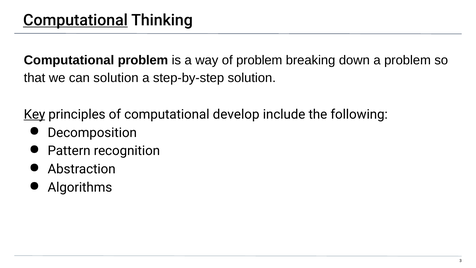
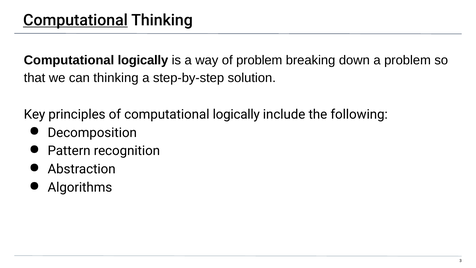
problem: problem -> logically (143, 60)
can solution: solution -> thinking (116, 78)
Key underline: present -> none (35, 114)
of computational develop: develop -> logically (236, 114)
